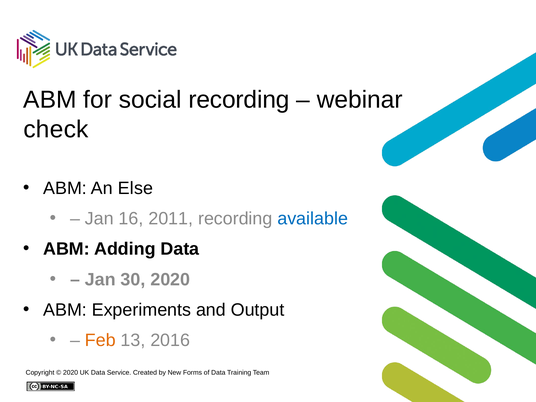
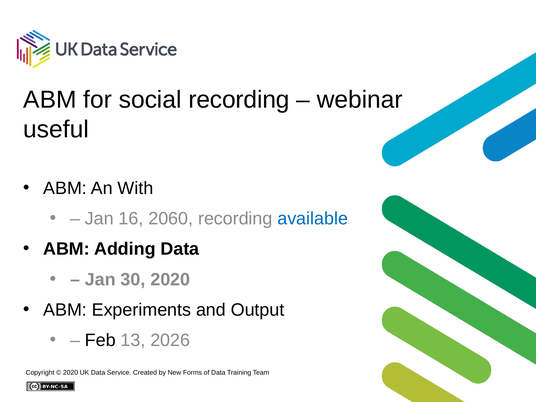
check: check -> useful (56, 129)
Else: Else -> With (136, 188)
2011: 2011 -> 2060 (171, 219)
Feb colour: orange -> black (100, 340)
2016: 2016 -> 2026 (170, 340)
